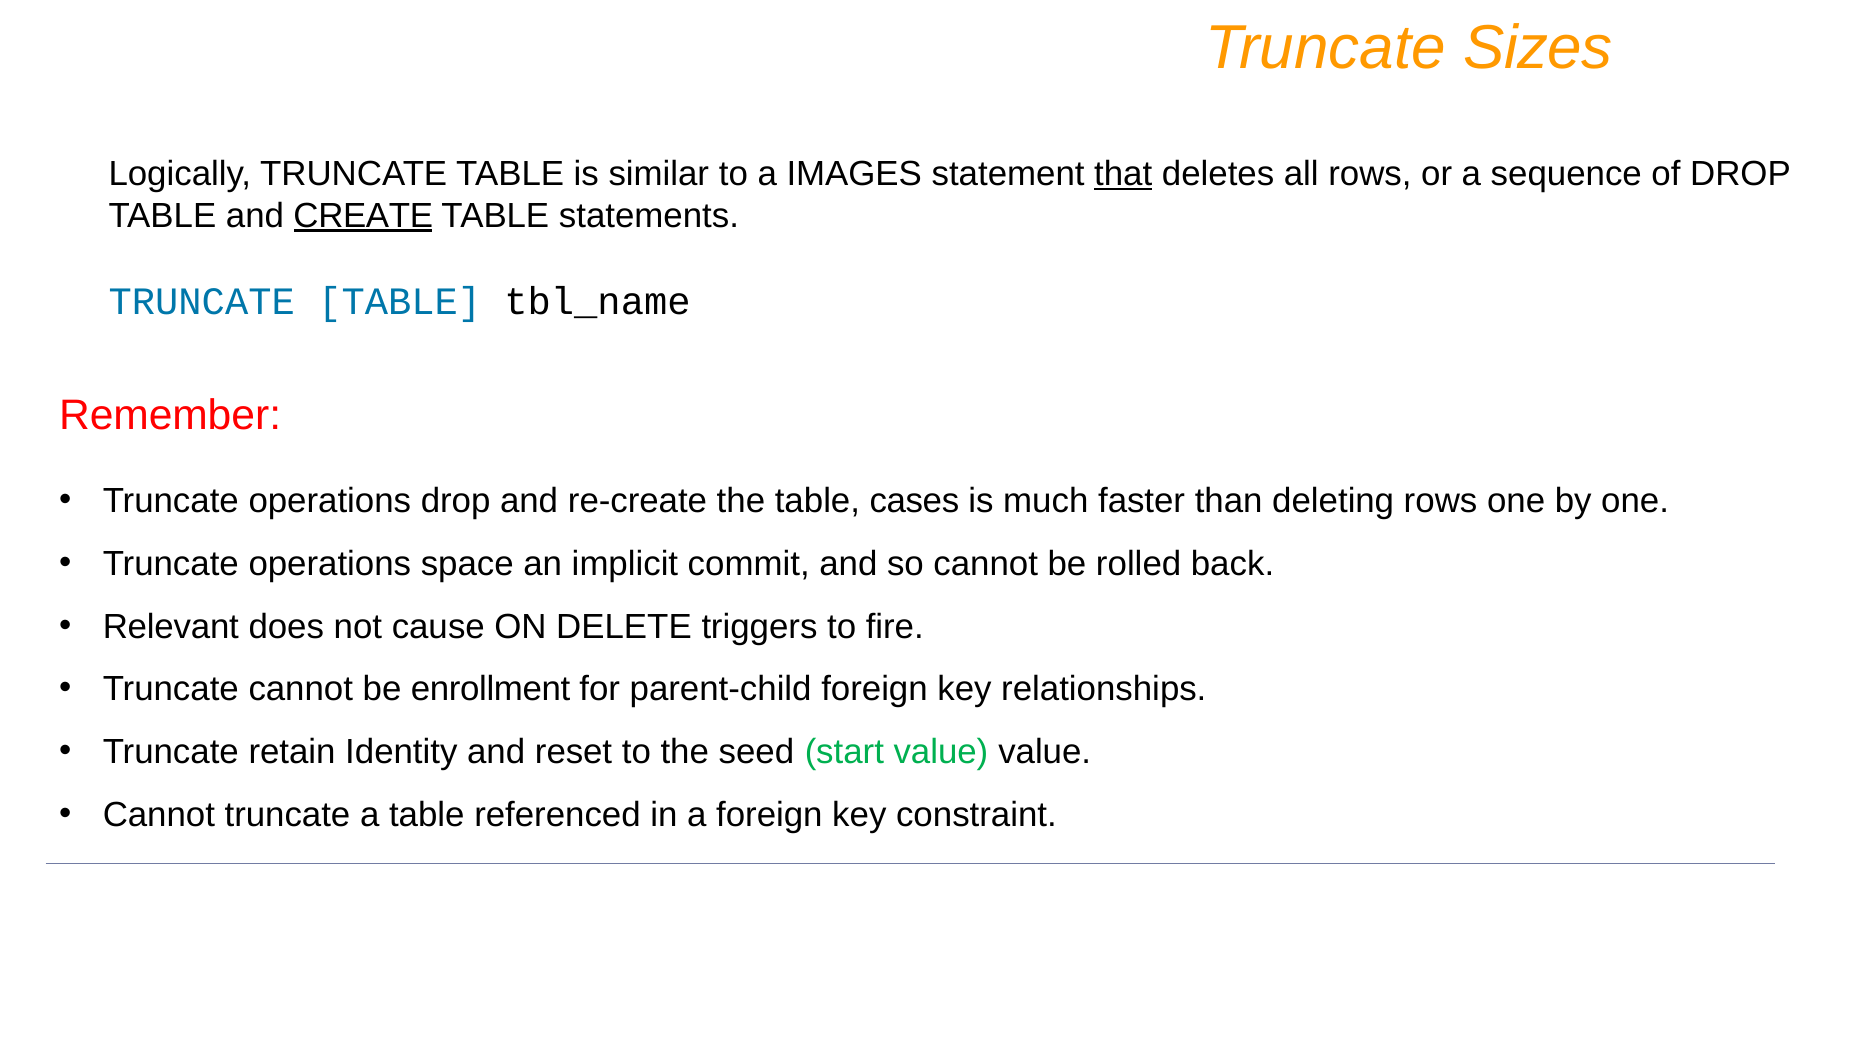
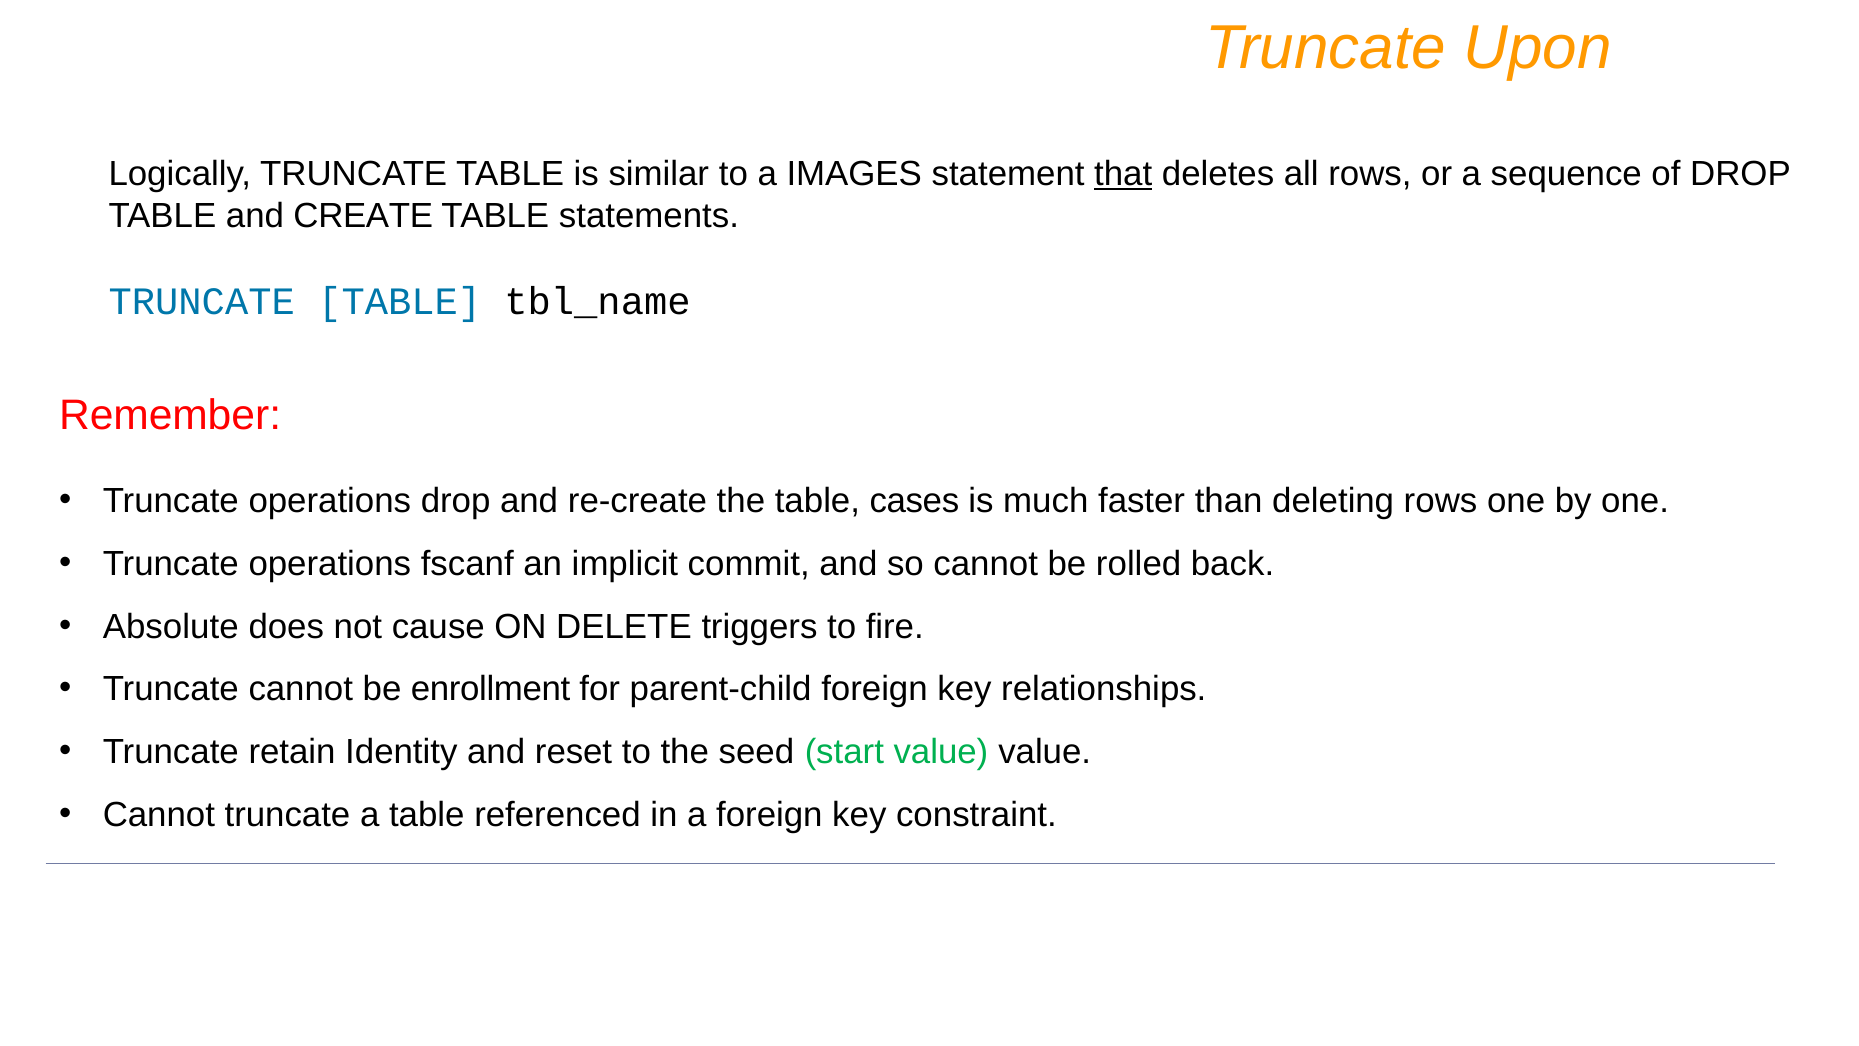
Sizes: Sizes -> Upon (1538, 48)
CREATE underline: present -> none (363, 215)
space: space -> fscanf (467, 564)
Relevant: Relevant -> Absolute (171, 626)
